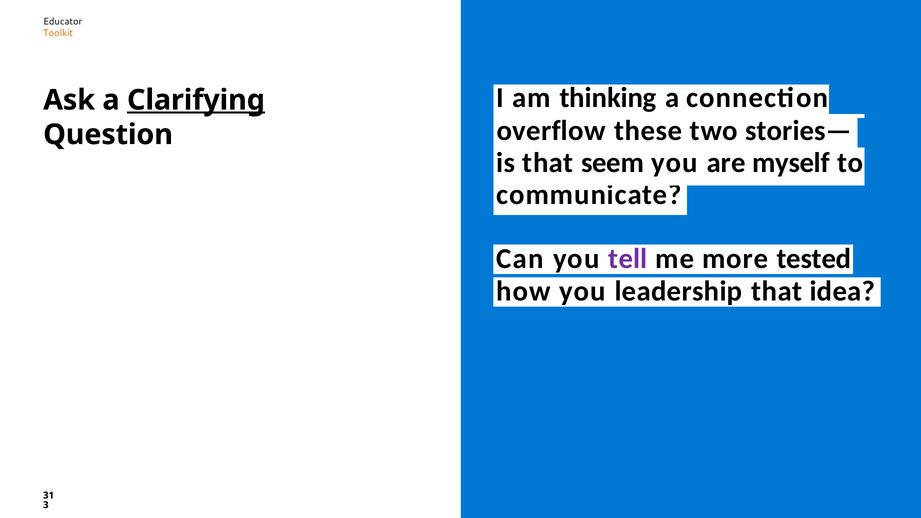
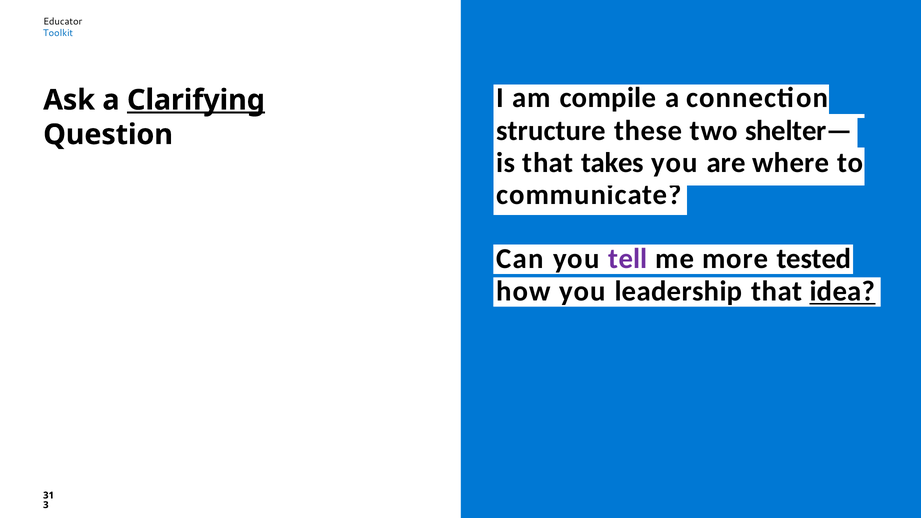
Toolkit colour: orange -> blue (58, 33)
thinking: thinking -> compile (608, 98)
overflow: overflow -> structure (551, 131)
stories—: stories— -> shelter— (799, 131)
seem: seem -> takes (613, 163)
myself: myself -> where (791, 163)
idea underline: none -> present (842, 291)
